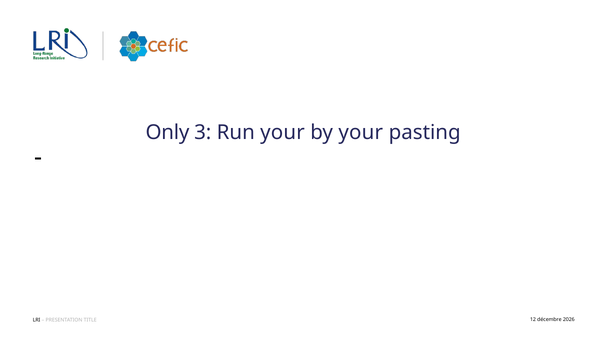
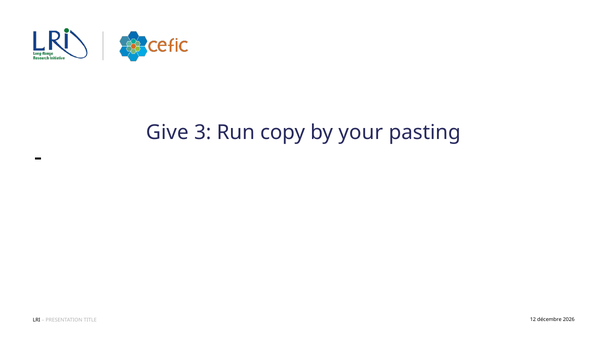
Only: Only -> Give (167, 133)
Run your: your -> copy (283, 133)
